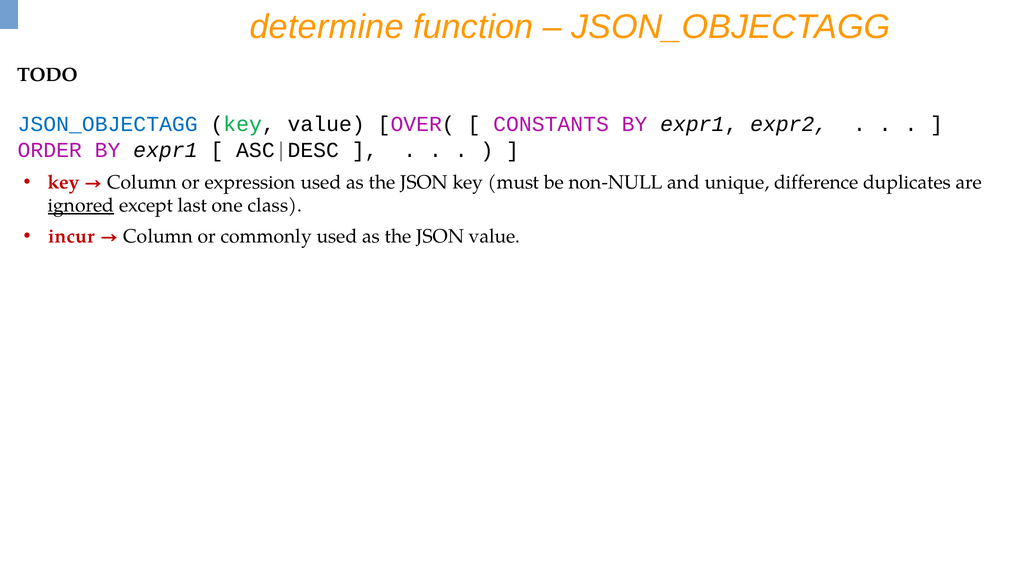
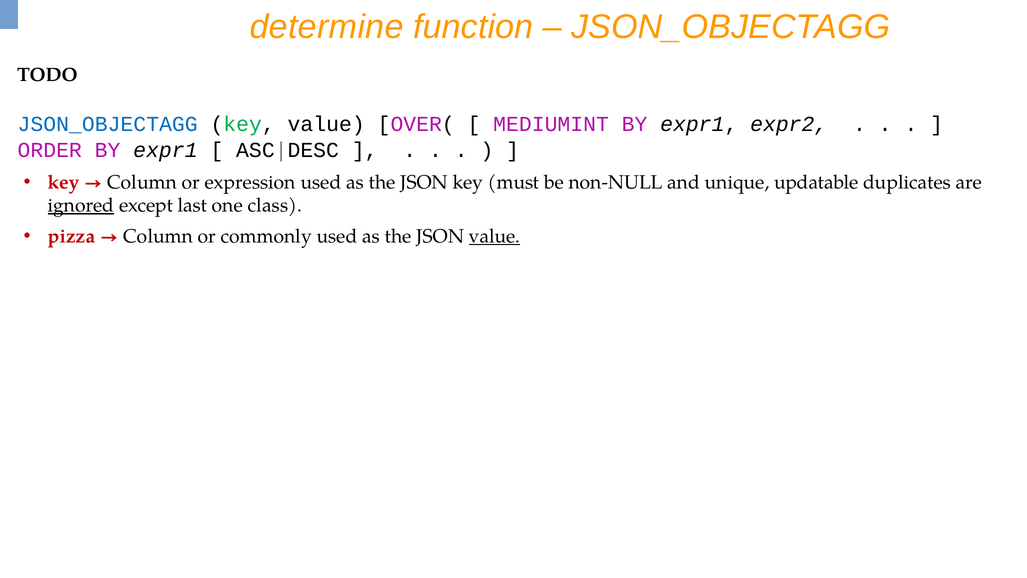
CONSTANTS: CONSTANTS -> MEDIUMINT (551, 124)
difference: difference -> updatable (816, 182)
incur: incur -> pizza (72, 236)
value underline: none -> present (494, 236)
